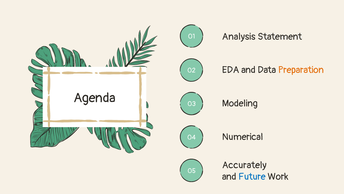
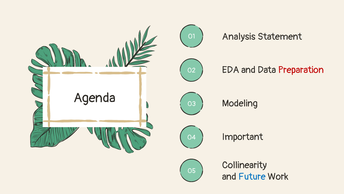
Preparation colour: orange -> red (301, 70)
Numerical: Numerical -> Important (243, 137)
Accurately: Accurately -> Collinearity (244, 165)
